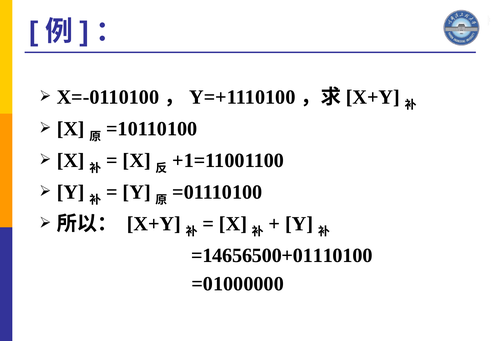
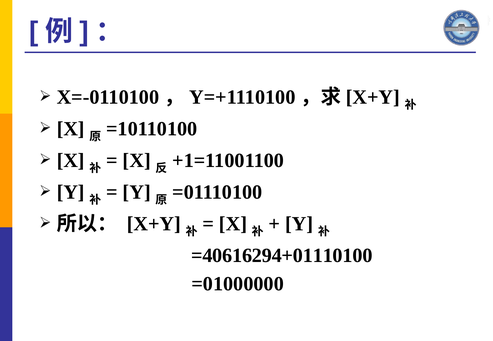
=14656500+01110100: =14656500+01110100 -> =40616294+01110100 (282, 256)
